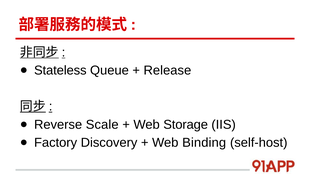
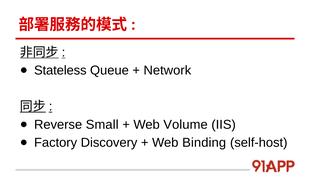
Release: Release -> Network (167, 71)
Scale: Scale -> Small (102, 125)
Storage: Storage -> Volume (186, 125)
